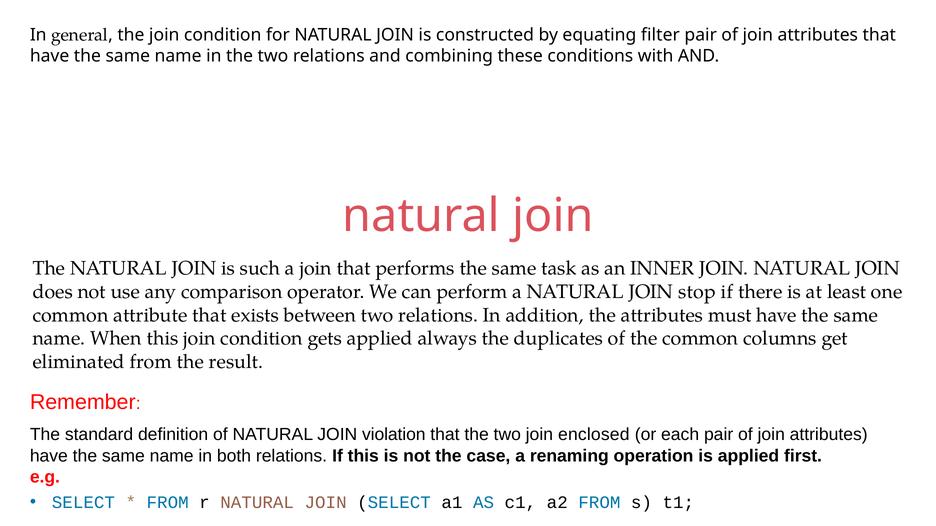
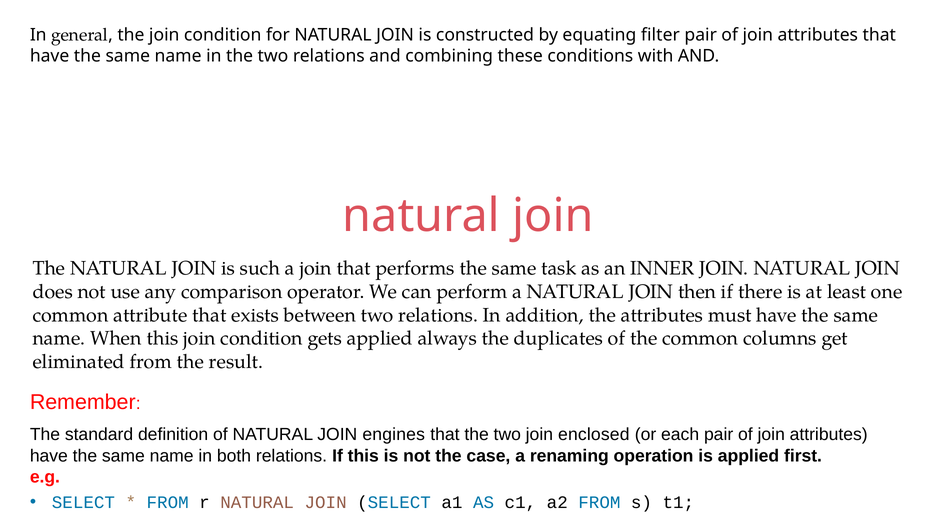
stop: stop -> then (697, 292)
violation: violation -> engines (394, 435)
